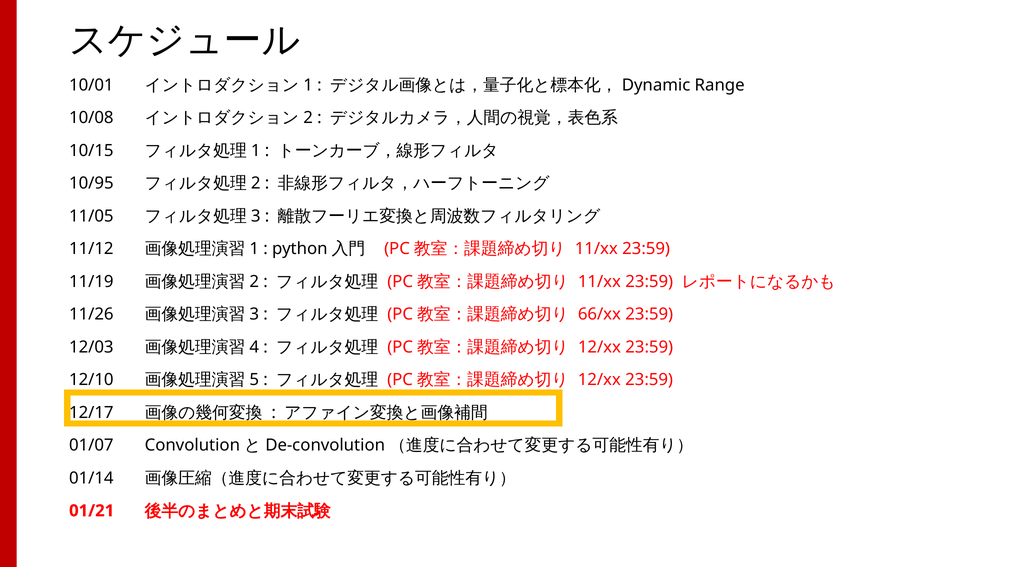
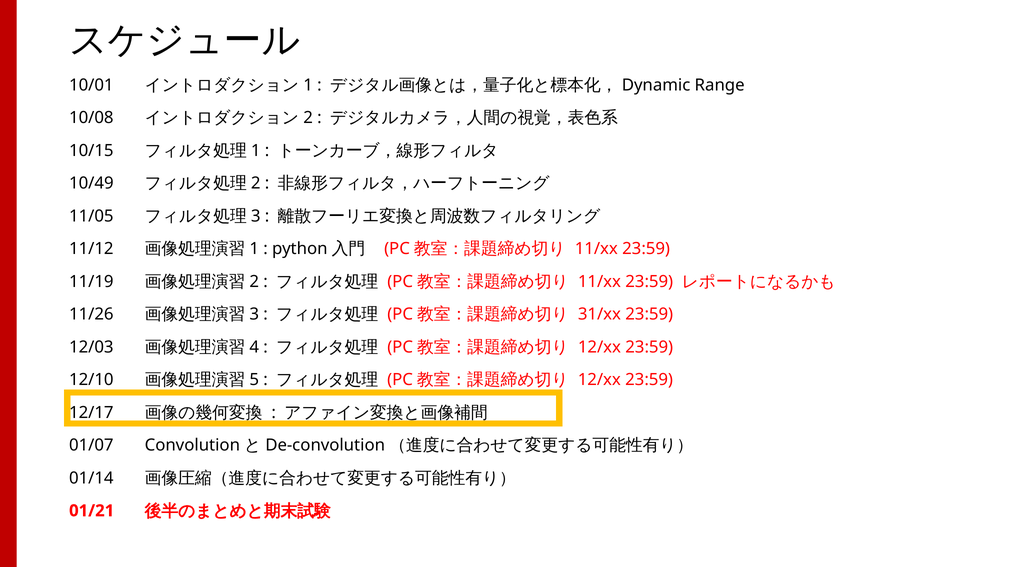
10/95: 10/95 -> 10/49 (91, 184)
66/xx: 66/xx -> 31/xx (599, 315)
